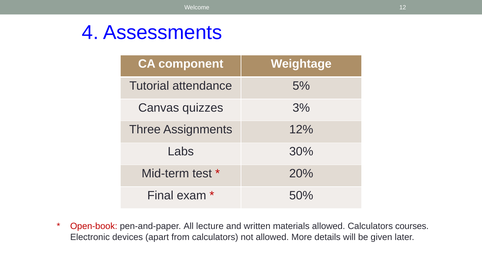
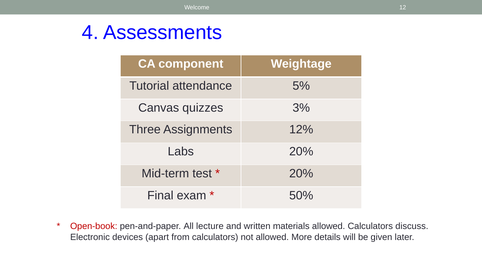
Labs 30%: 30% -> 20% (301, 152)
courses: courses -> discuss (412, 226)
